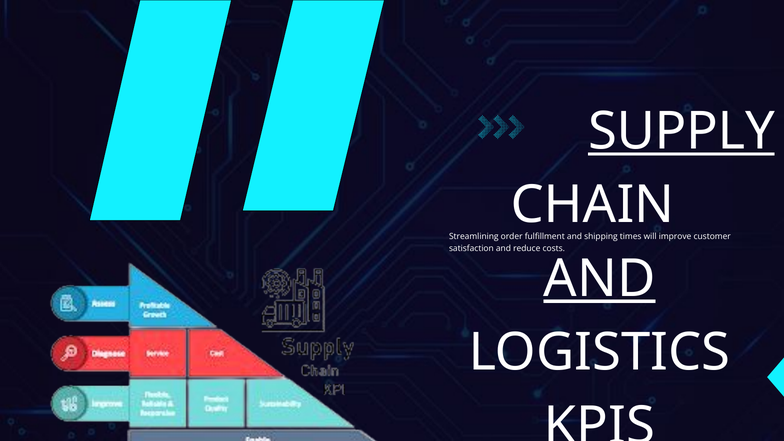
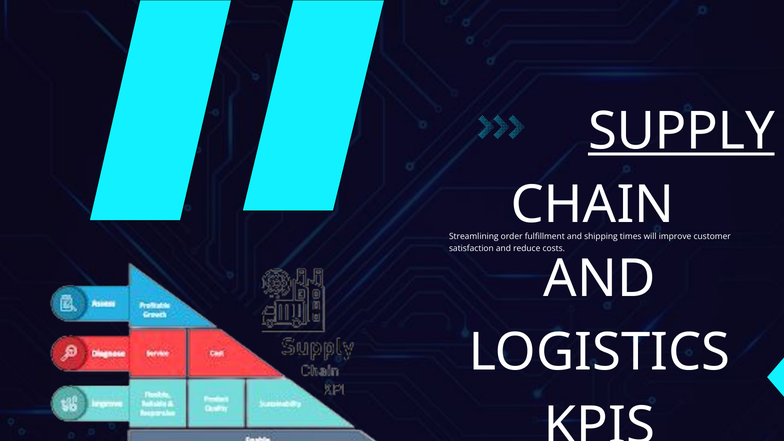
AND underline: present -> none (599, 279)
